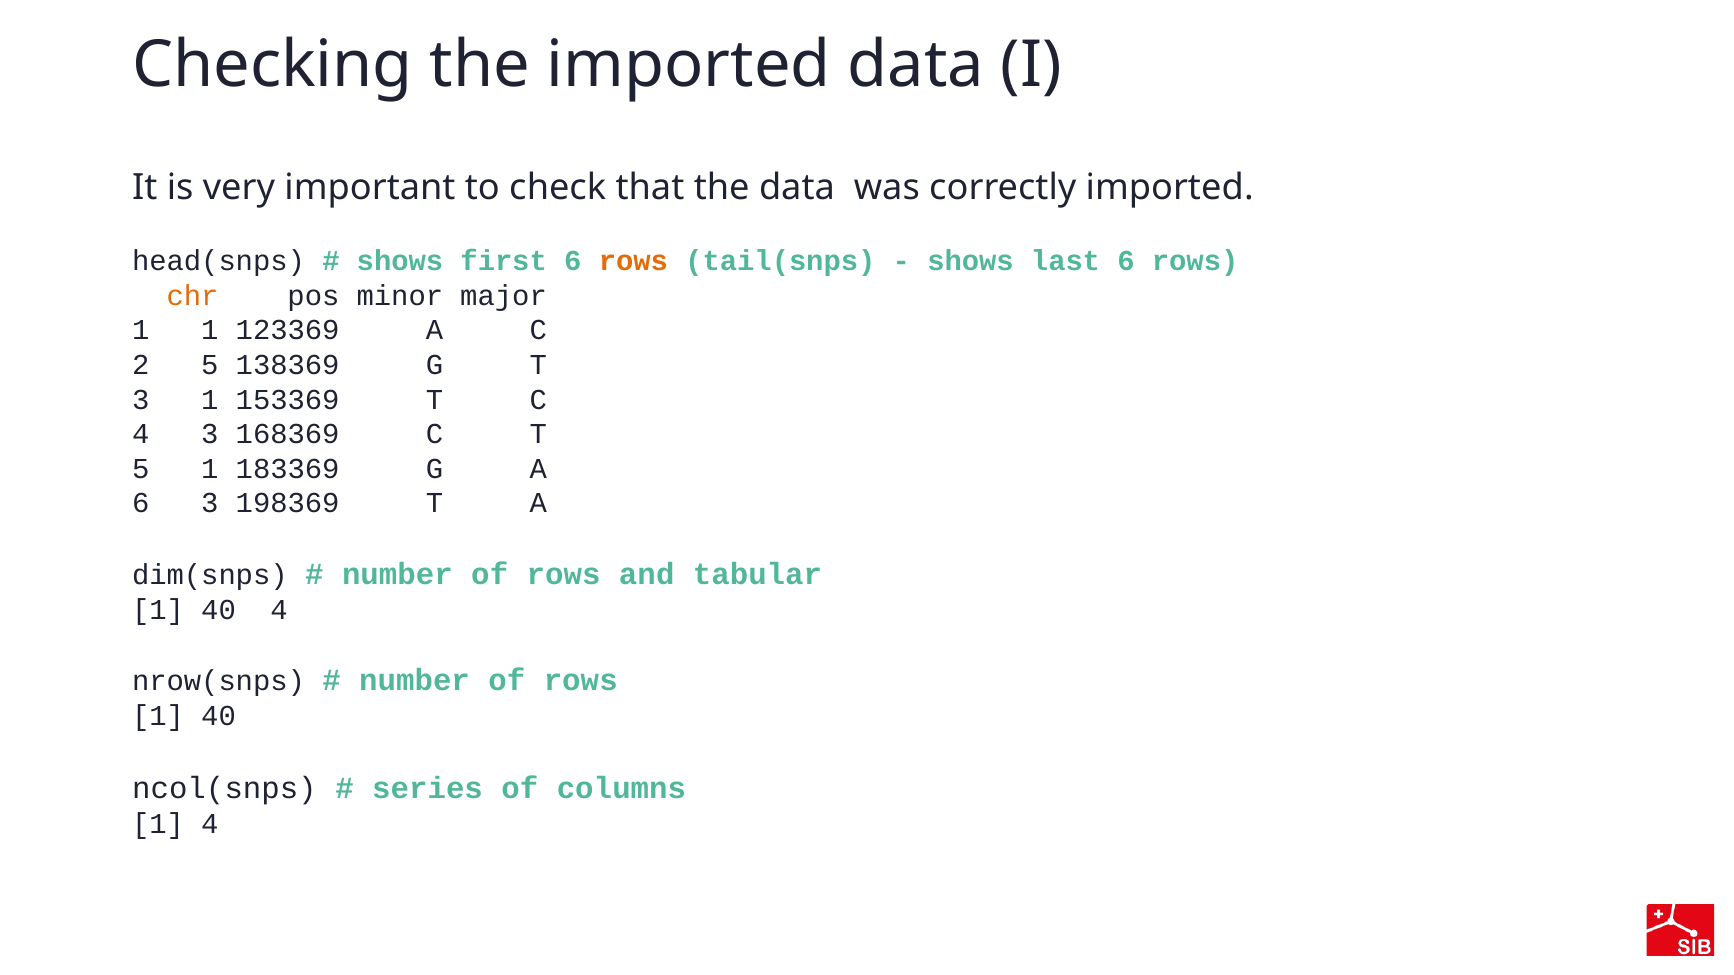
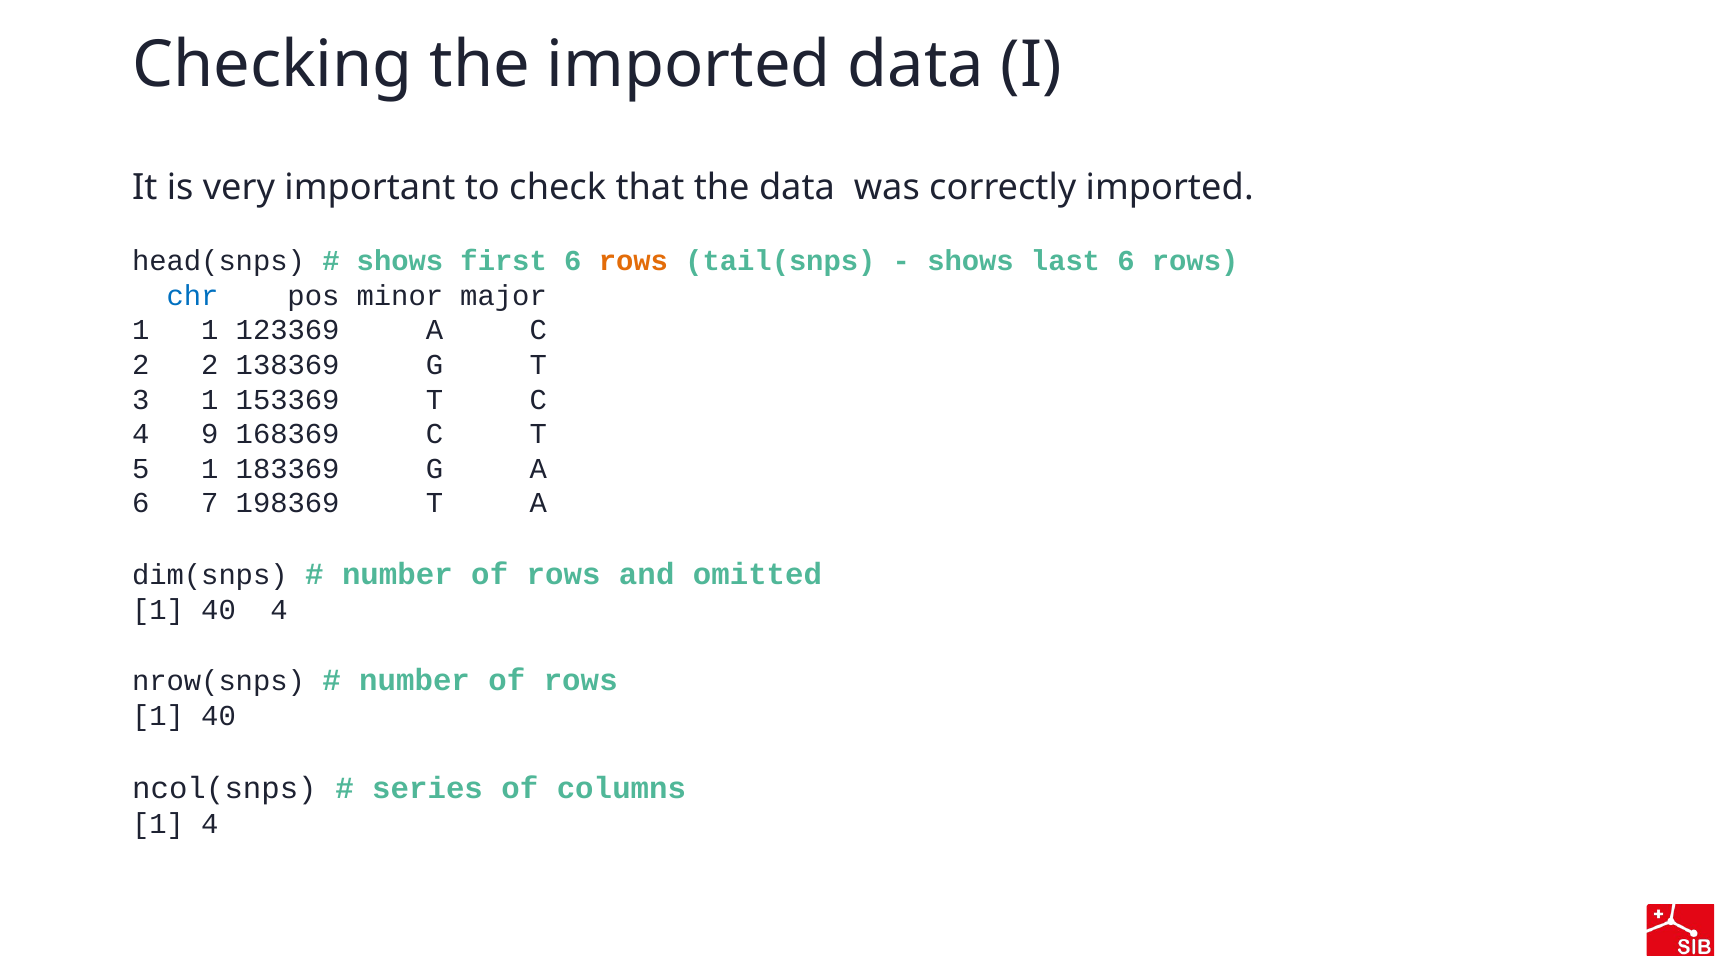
chr colour: orange -> blue (193, 296)
2 5: 5 -> 2 (210, 365)
4 3: 3 -> 9 (210, 434)
6 3: 3 -> 7 (210, 504)
tabular: tabular -> omitted (757, 574)
